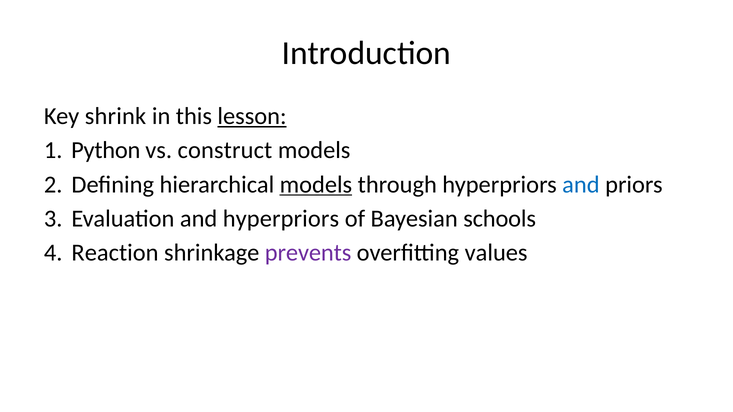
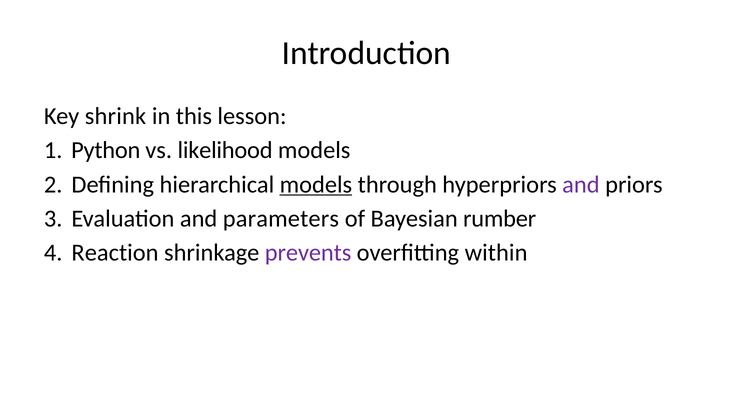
lesson underline: present -> none (252, 116)
construct: construct -> likelihood (225, 150)
and colour: blue -> purple (581, 185)
and hyperpriors: hyperpriors -> parameters (281, 219)
schools: schools -> rumber (500, 219)
values: values -> within (496, 253)
